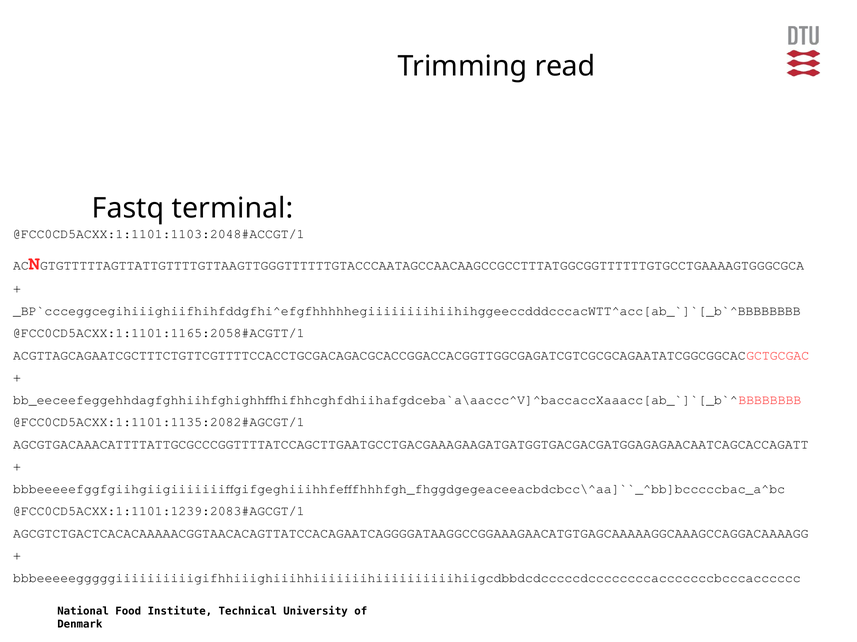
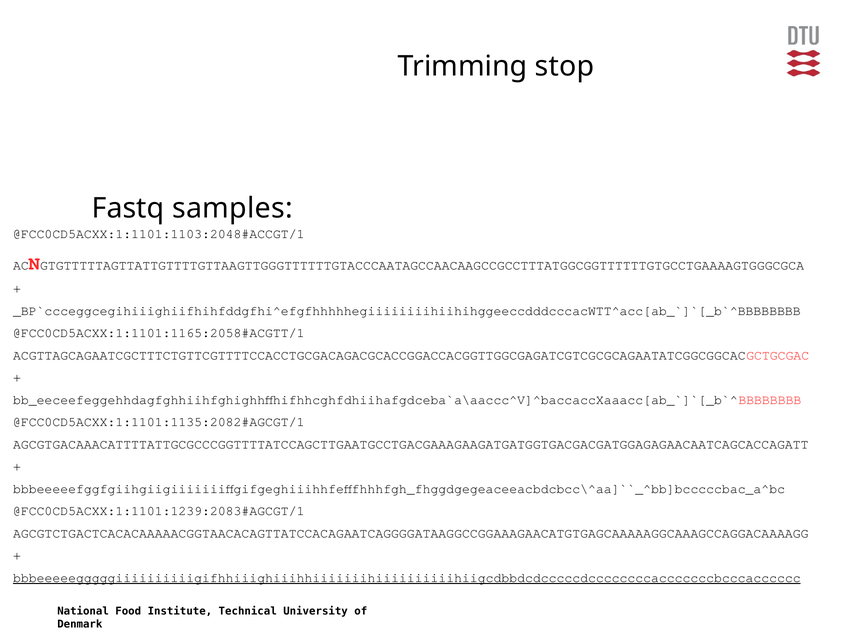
read: read -> stop (565, 66)
terminal: terminal -> samples (233, 209)
bbbeeeeegggggiiiiiiiiiigifhhiiighiiihhiiiiiiihiiiiiiiiiihiigcdbbdcdcccccdccccccccacccccccbcccacccccc underline: none -> present (407, 579)
